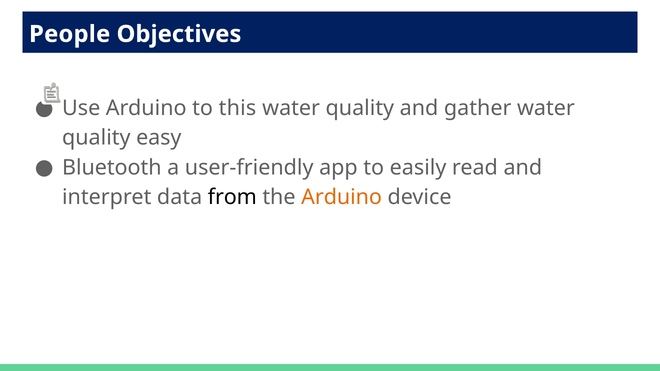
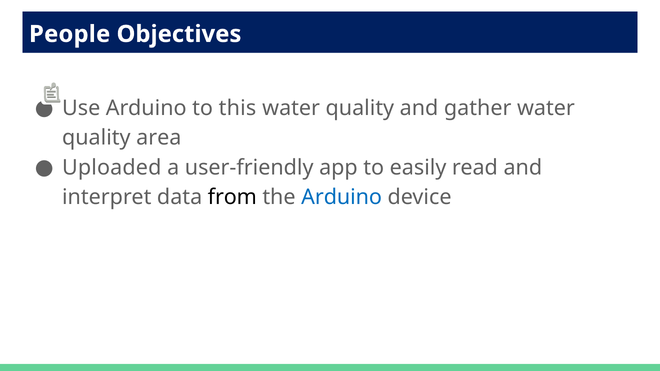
easy: easy -> area (159, 138)
Bluetooth: Bluetooth -> Uploaded (112, 168)
Arduino colour: orange -> blue (342, 197)
